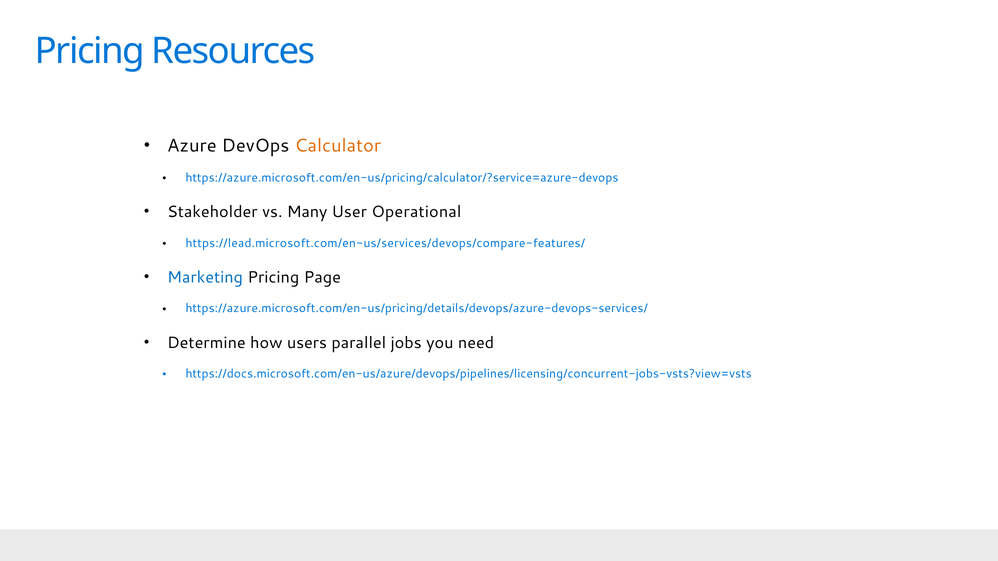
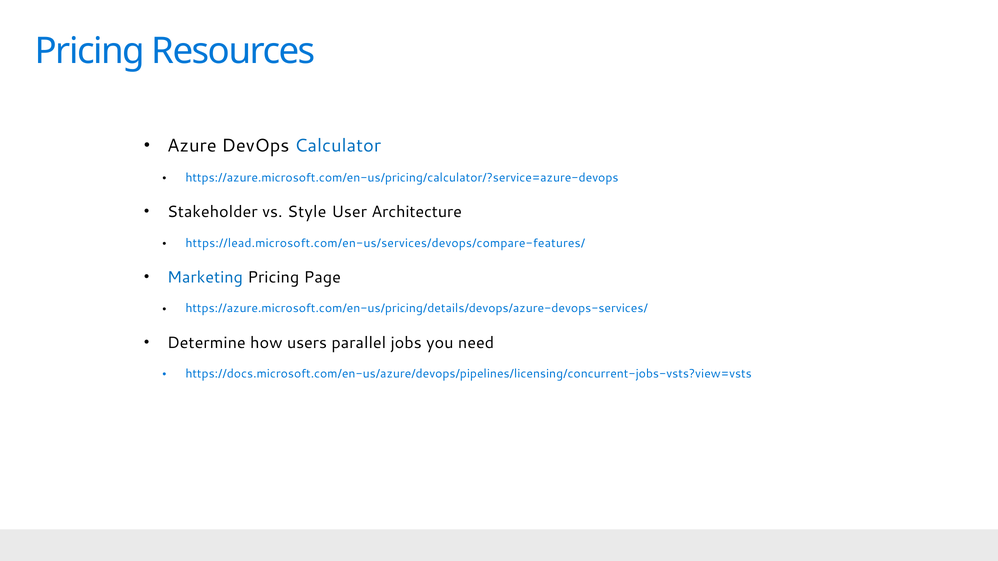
Calculator colour: orange -> blue (338, 146)
Many: Many -> Style (307, 212)
Operational: Operational -> Architecture (417, 212)
